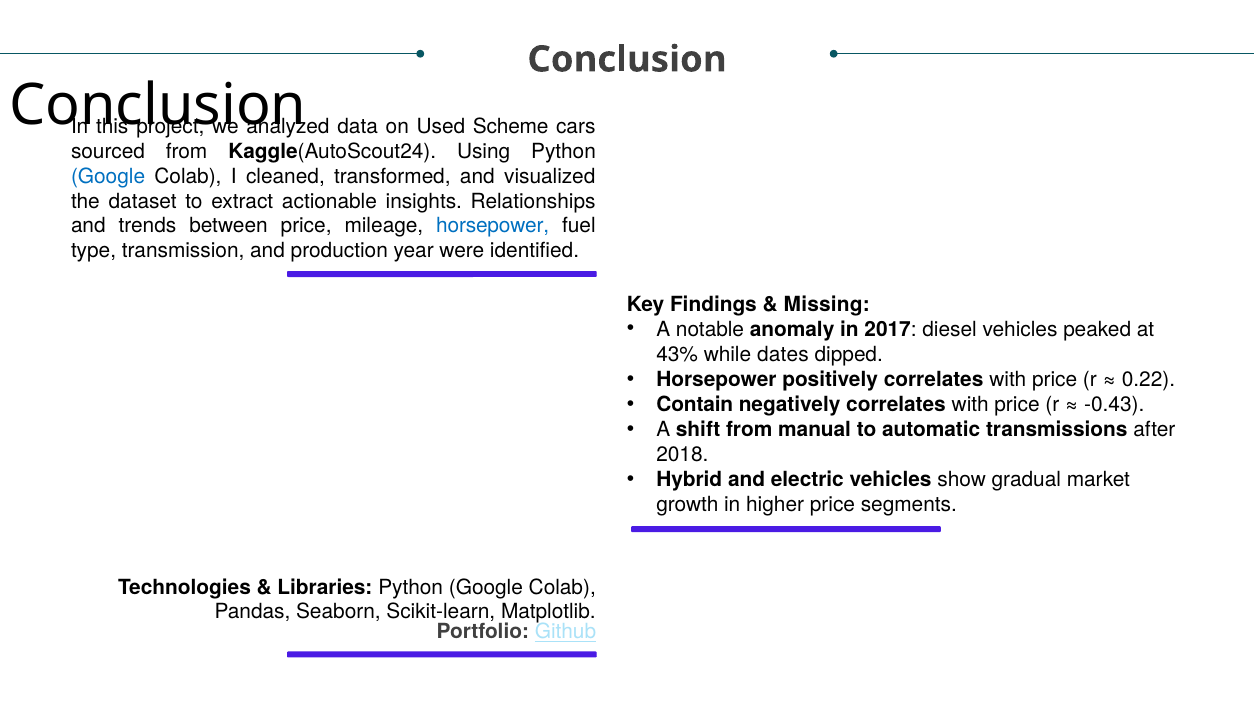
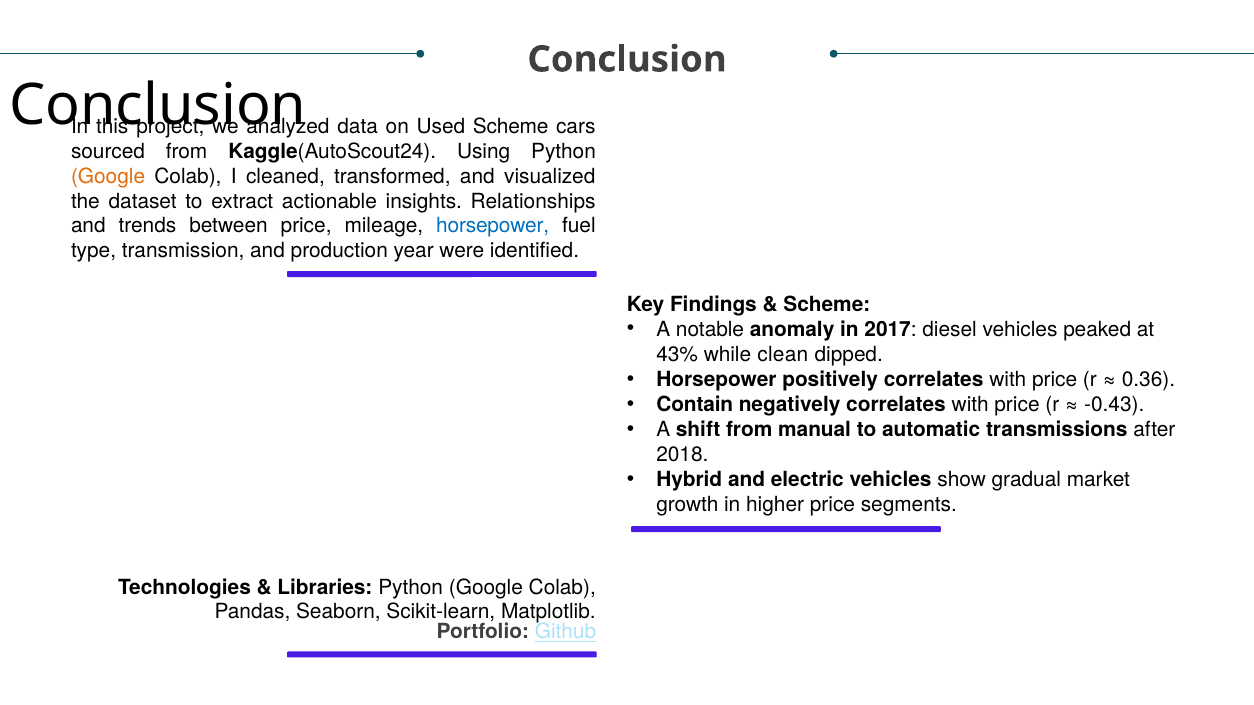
Google colour: blue -> orange (108, 176)
Missing: Missing -> Scheme (827, 304)
dates: dates -> clean (783, 354)
0.22: 0.22 -> 0.36 (1148, 380)
